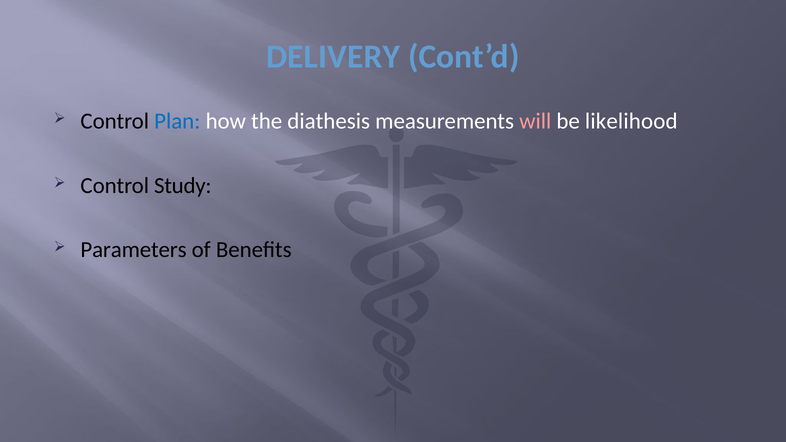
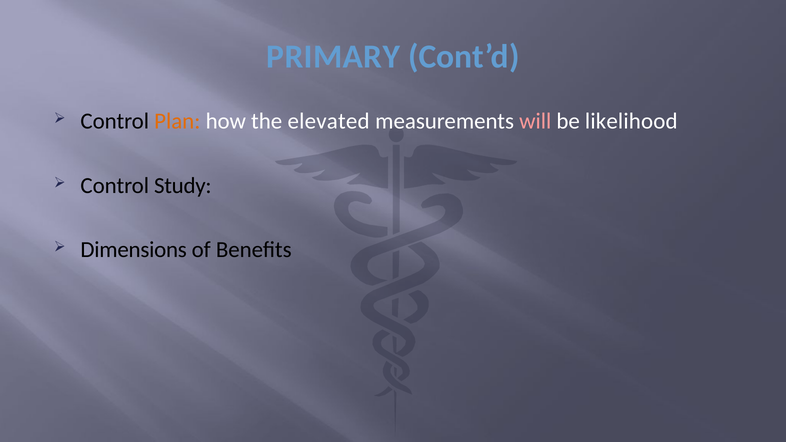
DELIVERY: DELIVERY -> PRIMARY (333, 57)
Plan colour: blue -> orange (177, 121)
diathesis: diathesis -> elevated (329, 121)
Parameters: Parameters -> Dimensions (134, 250)
